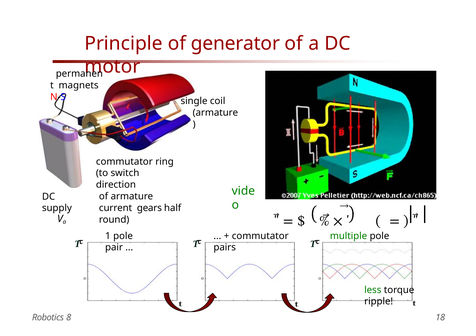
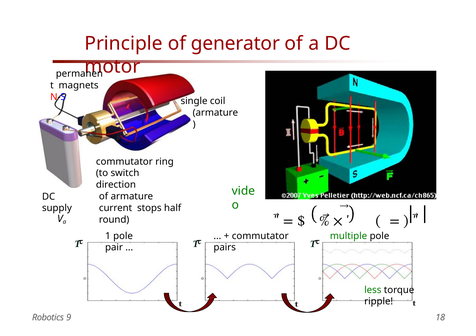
gears: gears -> stops (149, 208)
8: 8 -> 9 (69, 318)
